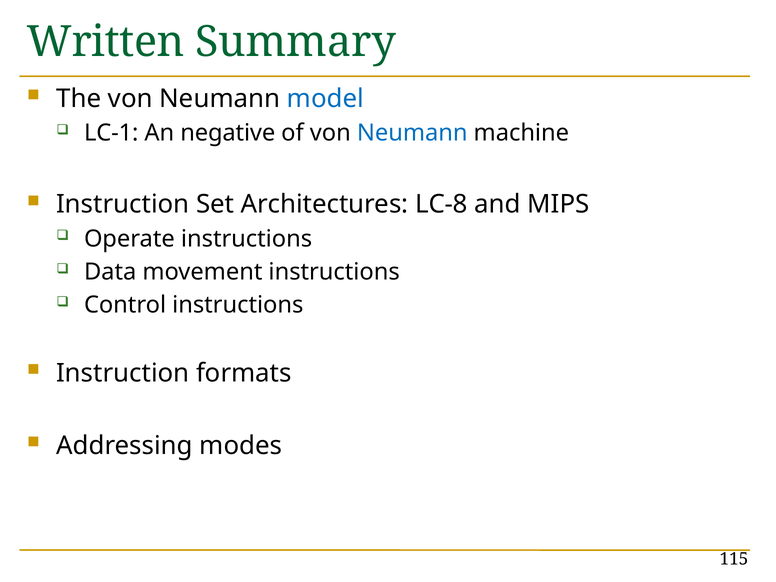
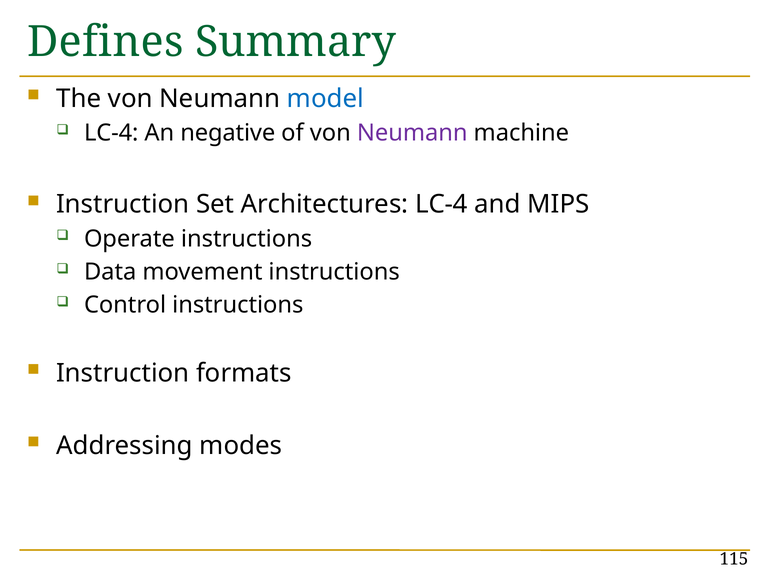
Written: Written -> Defines (105, 42)
LC-1: LC-1 -> LC-4 (111, 133)
Neumann colour: blue -> purple (412, 133)
Architectures LC-8: LC-8 -> LC-4 (441, 204)
